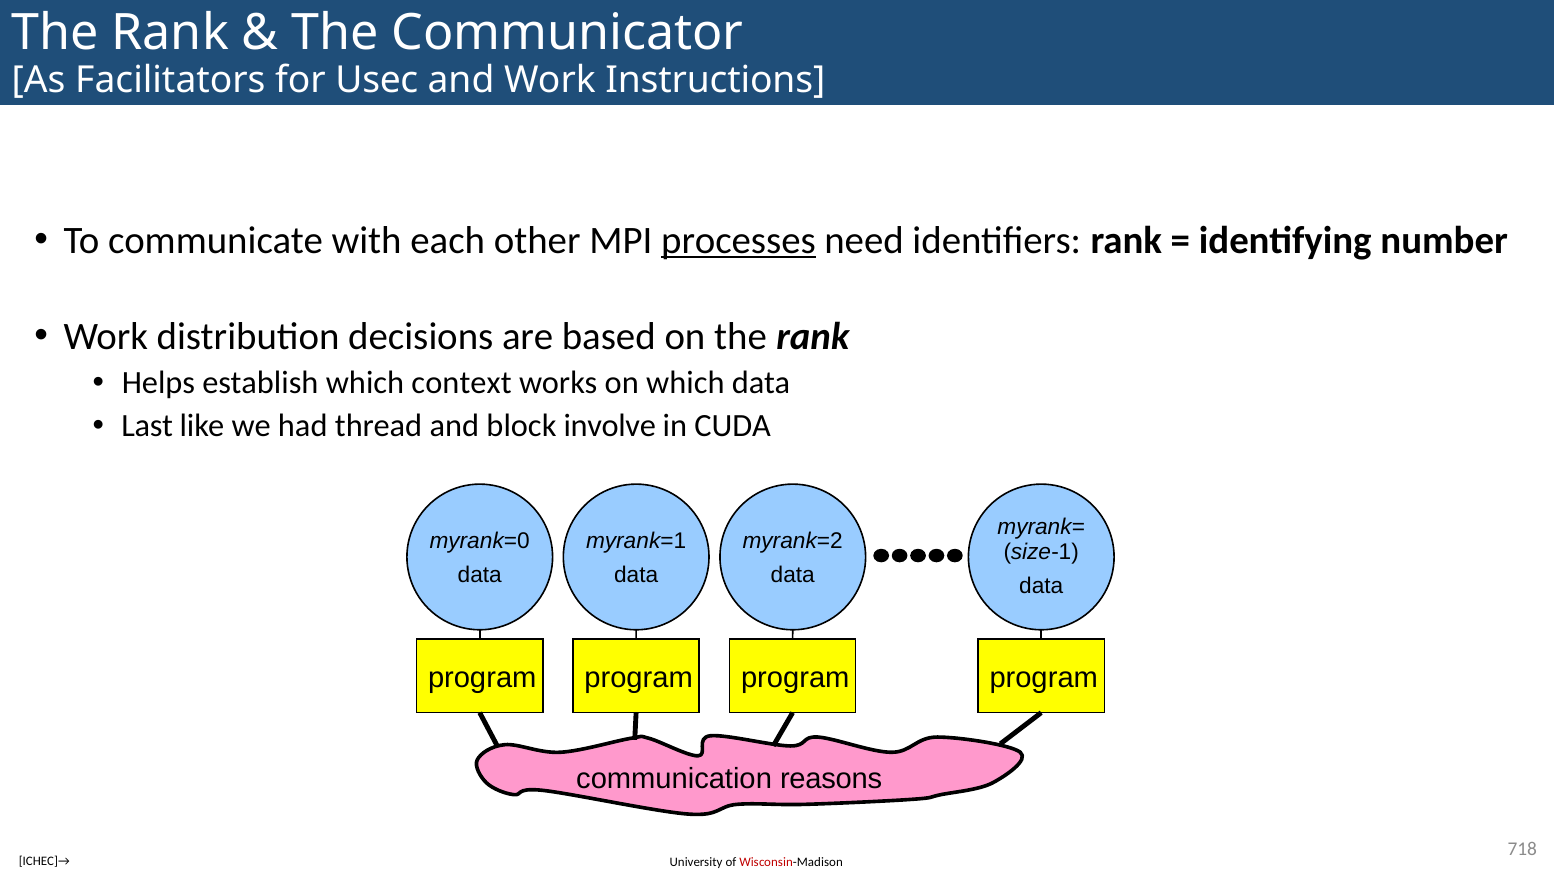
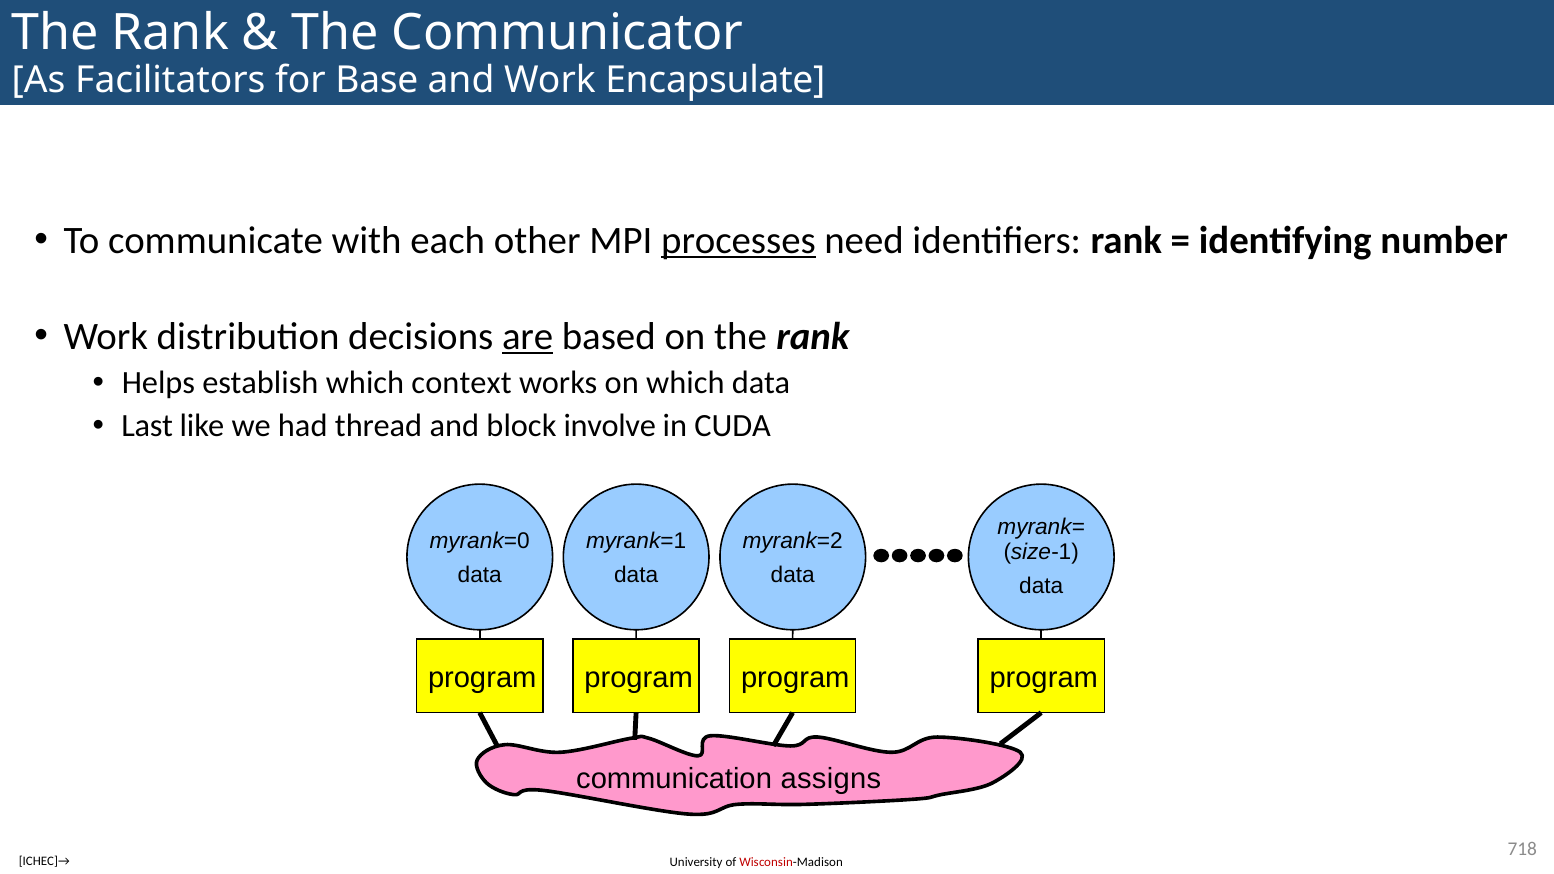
Usec: Usec -> Base (377, 80)
Instructions: Instructions -> Encapsulate (715, 80)
are underline: none -> present (528, 336)
reasons: reasons -> assigns (831, 779)
